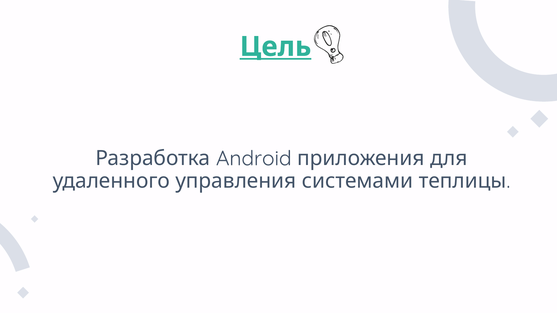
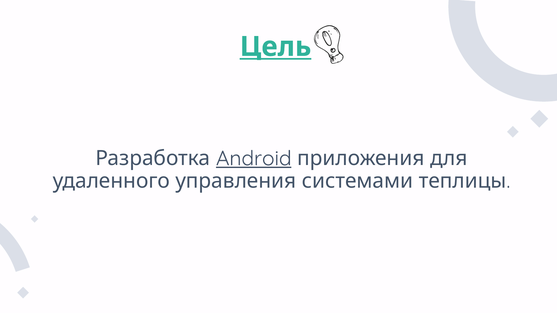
Android underline: none -> present (254, 159)
